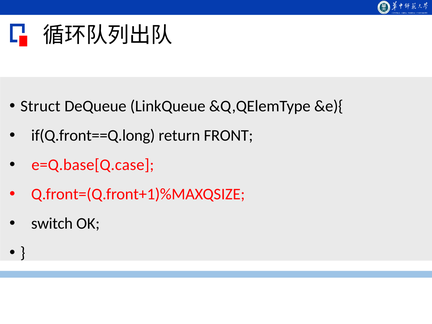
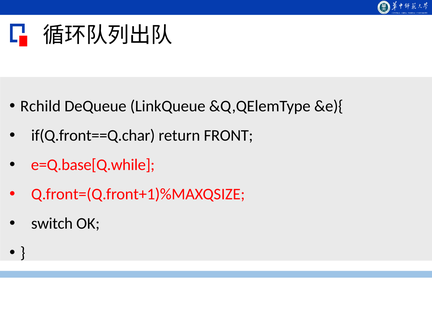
Struct: Struct -> Rchild (40, 106)
if(Q.front==Q.long: if(Q.front==Q.long -> if(Q.front==Q.char (93, 136)
e=Q.base[Q.case: e=Q.base[Q.case -> e=Q.base[Q.while (93, 165)
